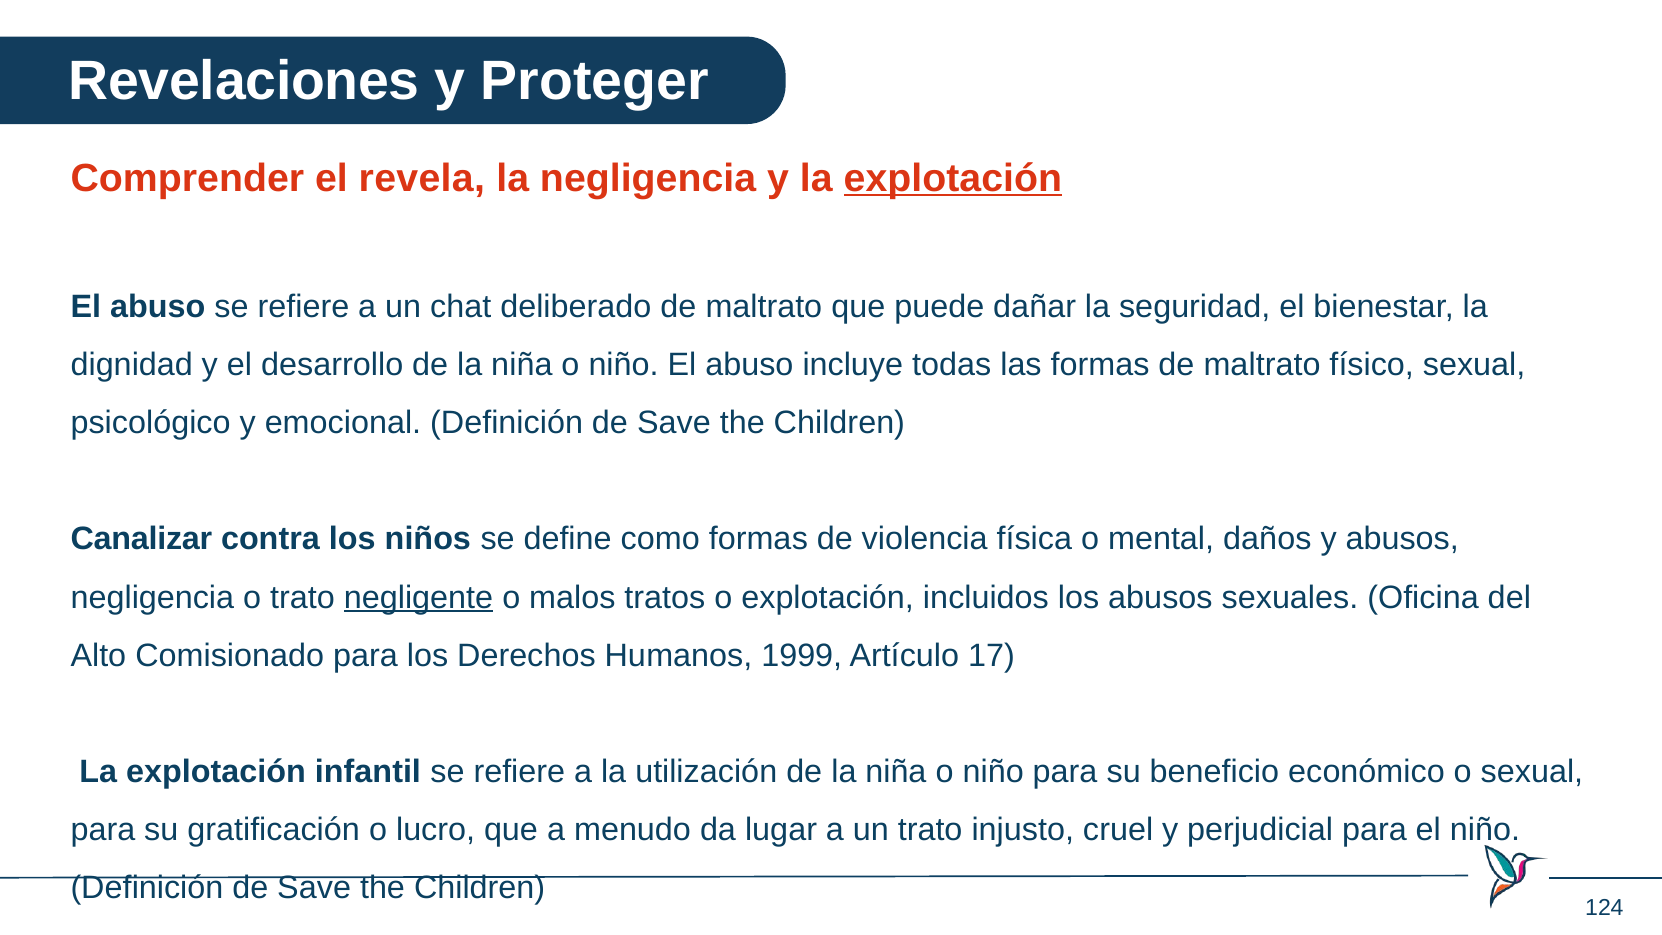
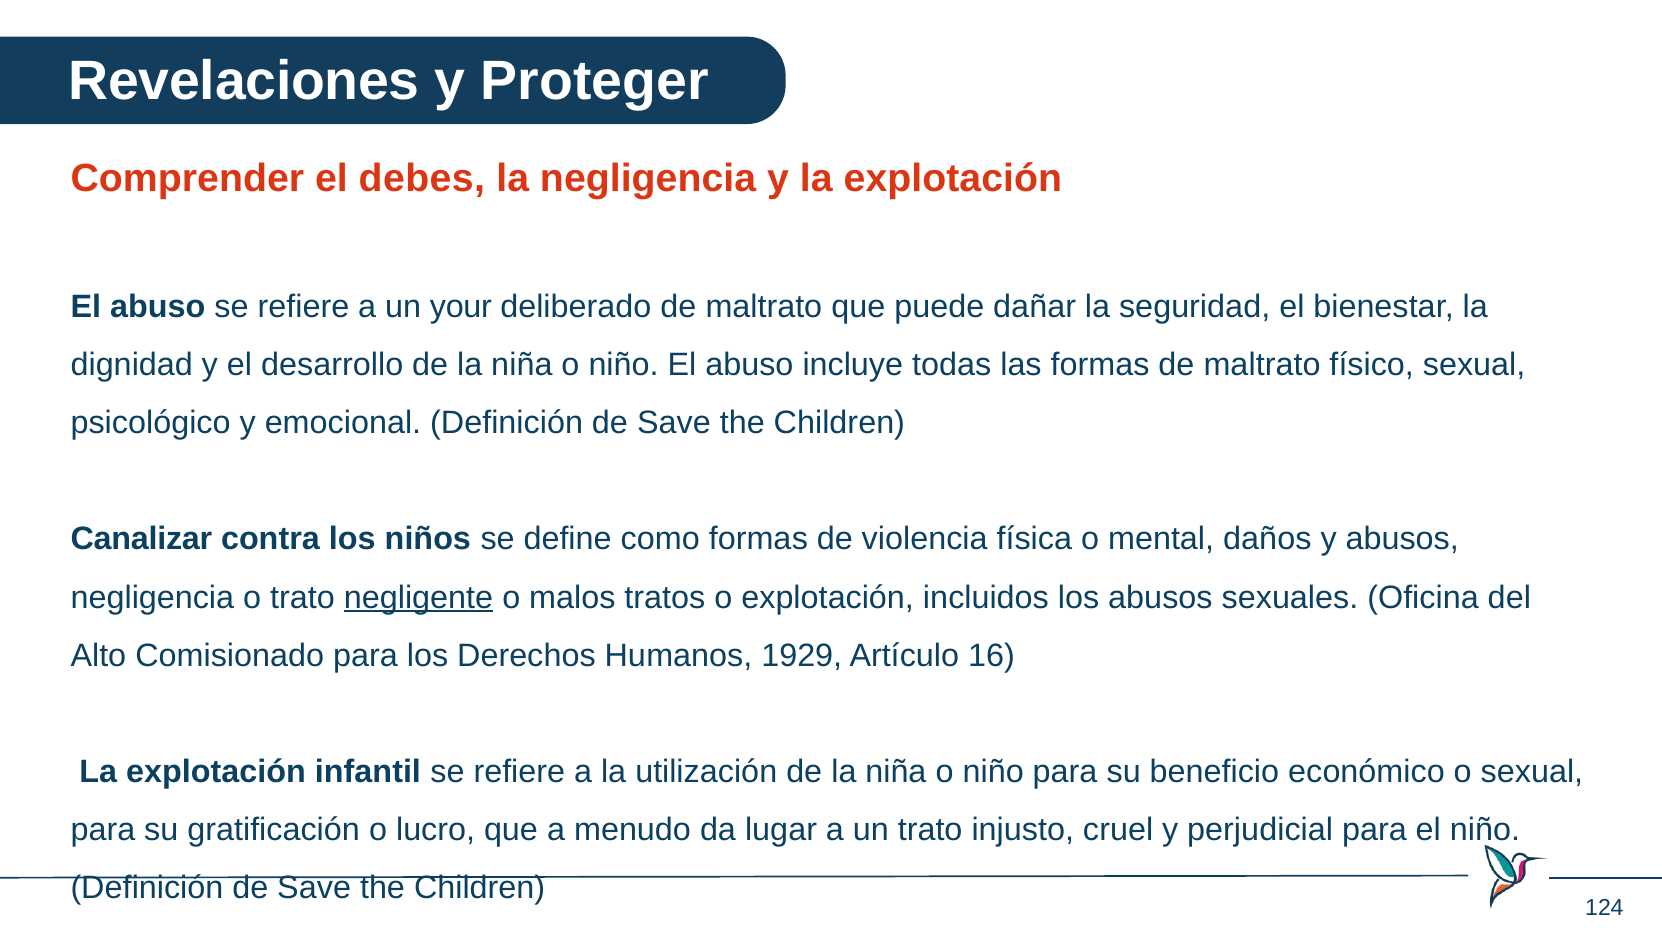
revela: revela -> debes (422, 178)
explotación underline: present -> none (953, 178)
chat: chat -> your (461, 306)
1999: 1999 -> 1929 (802, 656)
17: 17 -> 16 (992, 656)
